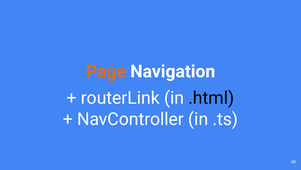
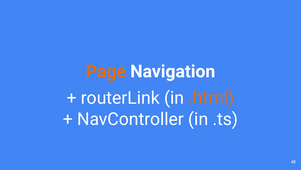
.html colour: black -> orange (211, 98)
